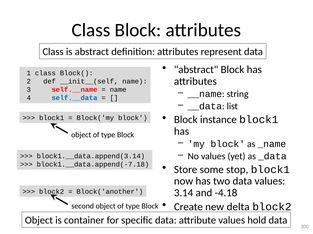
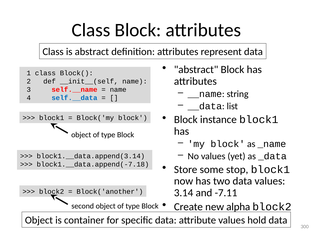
-4.18: -4.18 -> -7.11 (226, 193)
delta: delta -> alpha (238, 207)
